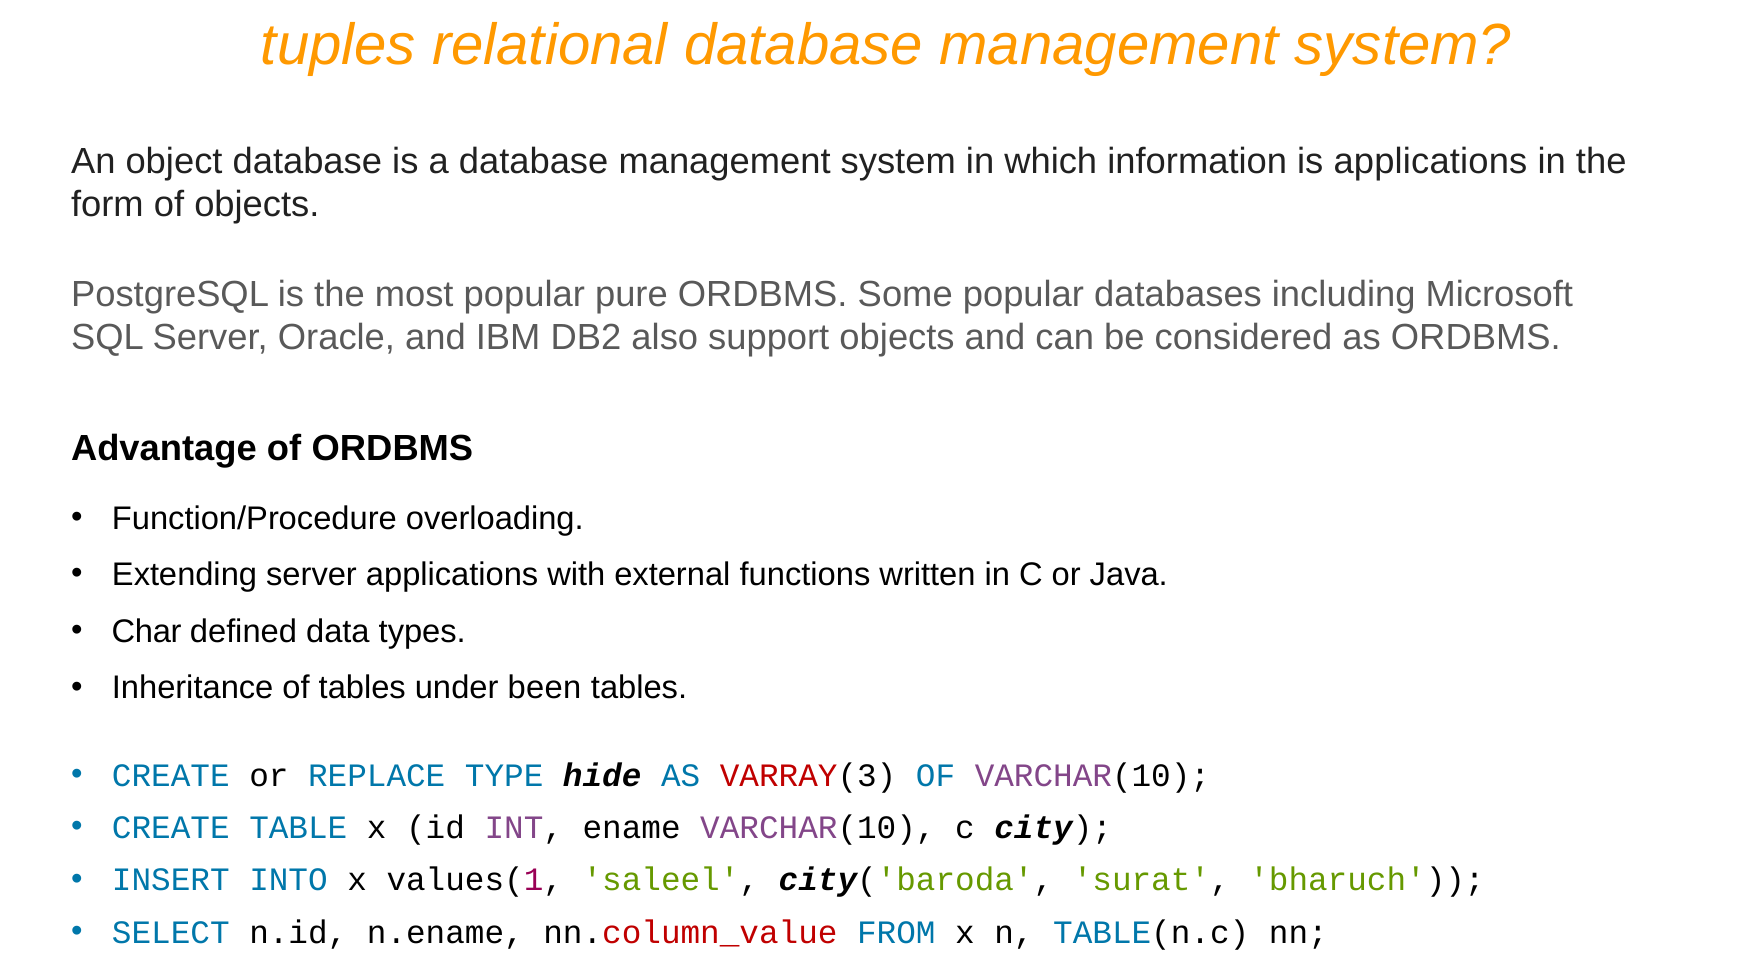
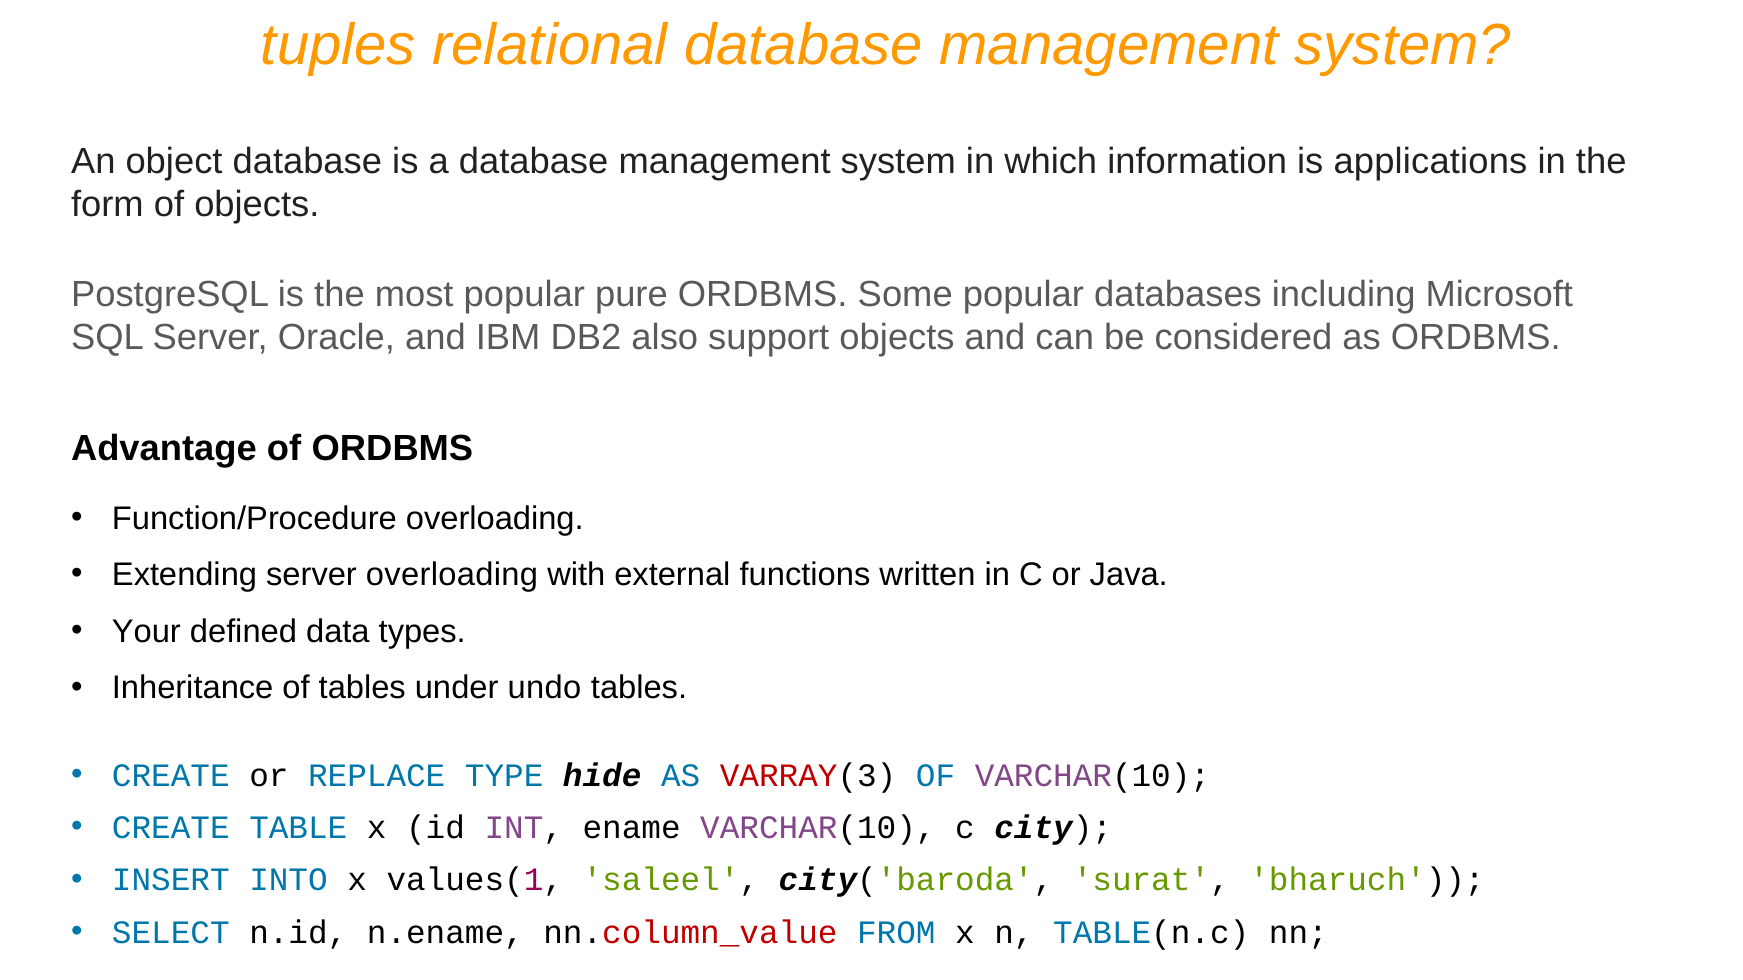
server applications: applications -> overloading (452, 575)
Char: Char -> Your (146, 632)
been: been -> undo (544, 688)
